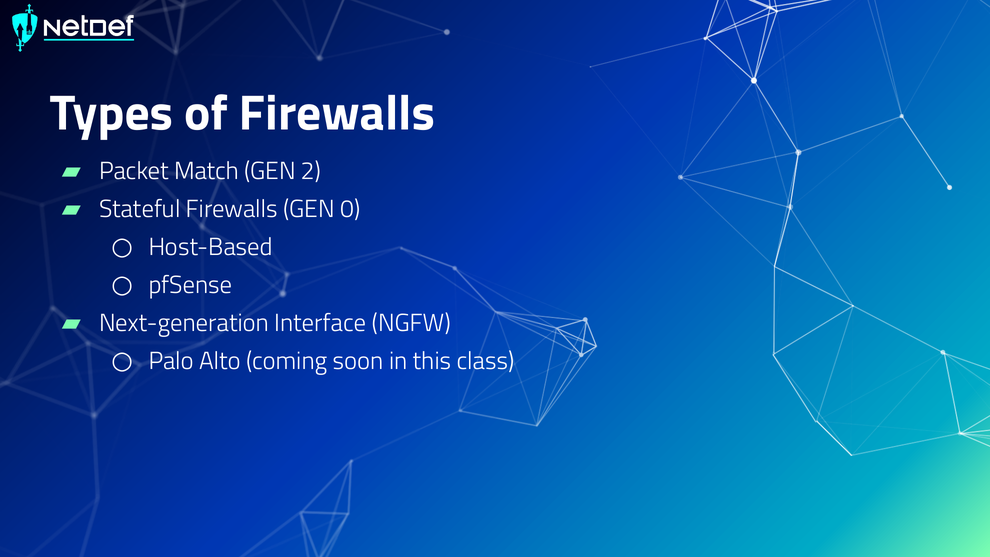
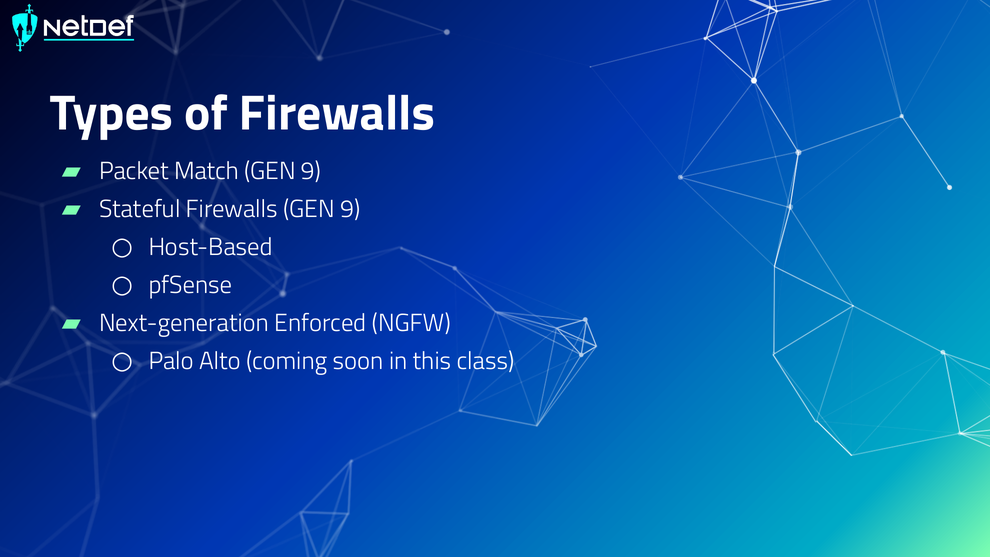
2: 2 -> 9 (311, 171)
Firewalls GEN 0: 0 -> 9 (350, 209)
Interface: Interface -> Enforced (320, 323)
